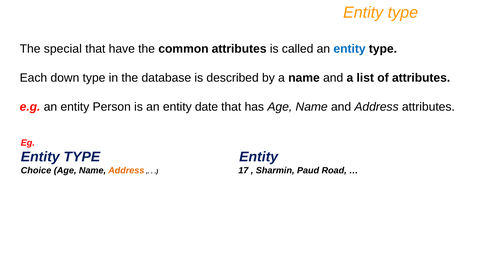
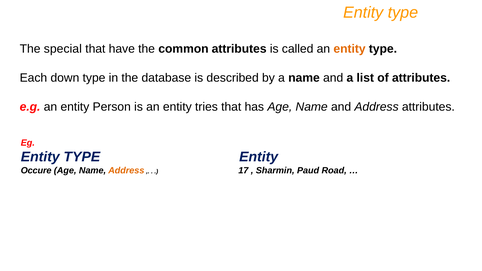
entity colour: blue -> orange (350, 49)
date: date -> tries (206, 107)
Choice: Choice -> Occure (36, 171)
